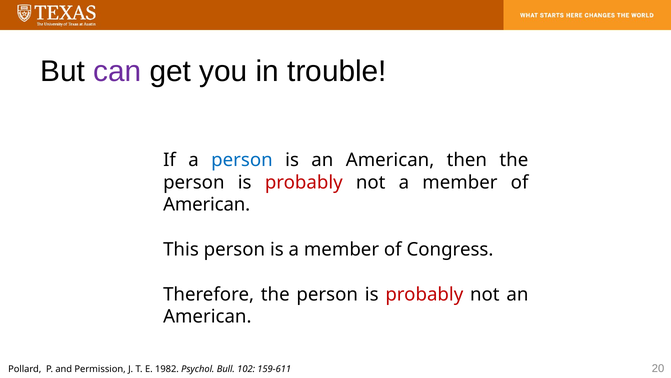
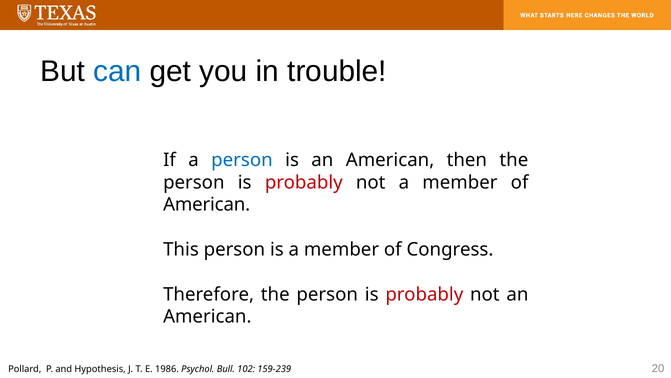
can colour: purple -> blue (117, 71)
Permission: Permission -> Hypothesis (100, 369)
1982: 1982 -> 1986 (167, 369)
159-611: 159-611 -> 159-239 (274, 369)
